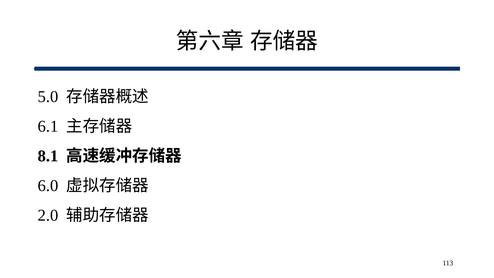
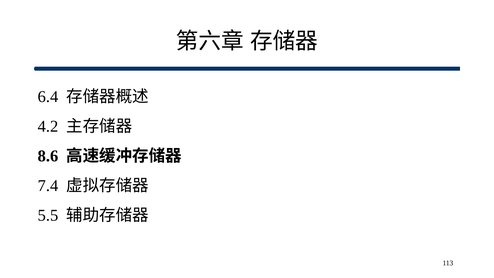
5.0: 5.0 -> 6.4 (48, 97)
6.1: 6.1 -> 4.2 (48, 126)
8.1: 8.1 -> 8.6 (48, 156)
6.0: 6.0 -> 7.4 (48, 186)
2.0: 2.0 -> 5.5 (48, 215)
